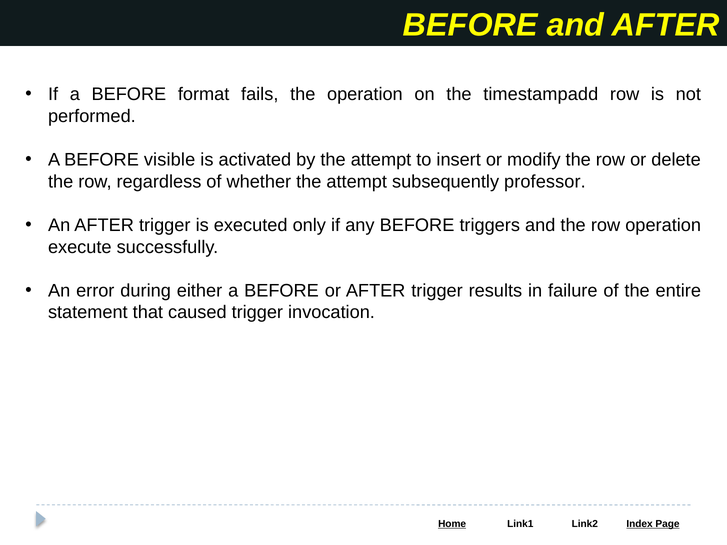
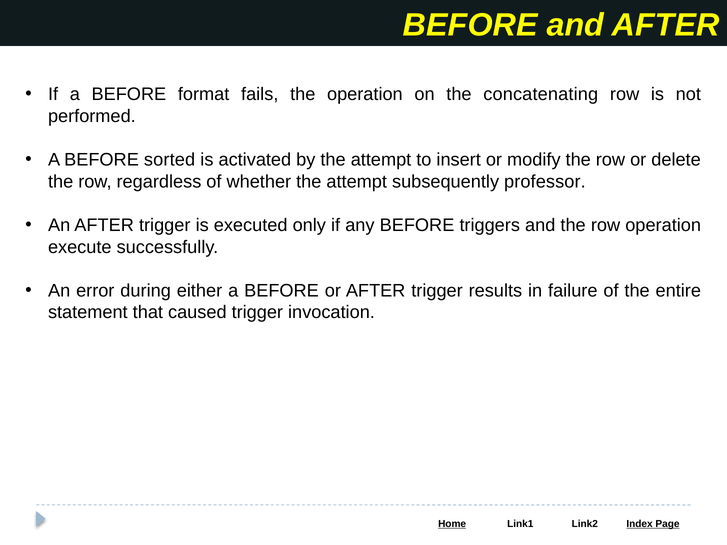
timestampadd: timestampadd -> concatenating (541, 94)
visible: visible -> sorted (170, 160)
